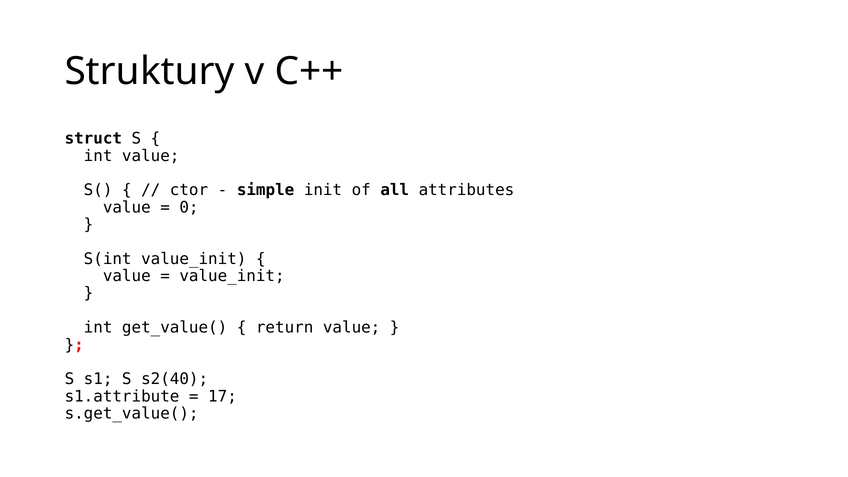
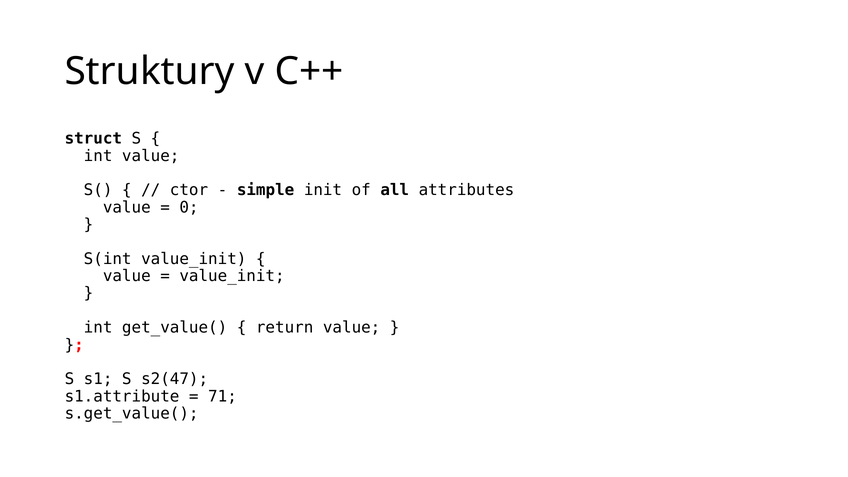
s2(40: s2(40 -> s2(47 (175, 379)
17: 17 -> 71 (222, 396)
